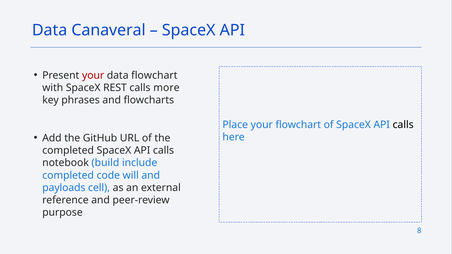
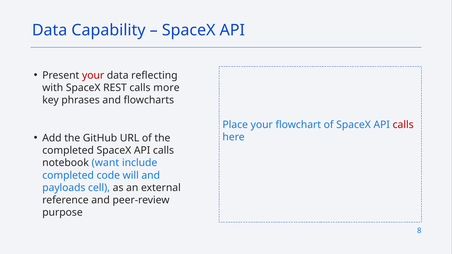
Canaveral: Canaveral -> Capability (108, 30)
data flowchart: flowchart -> reflecting (154, 75)
calls colour: black -> red (403, 125)
build: build -> want (105, 163)
